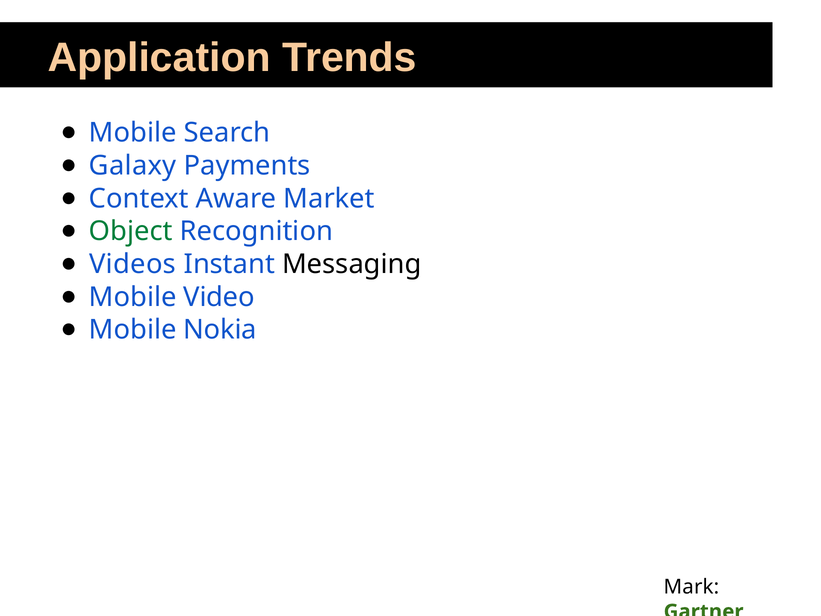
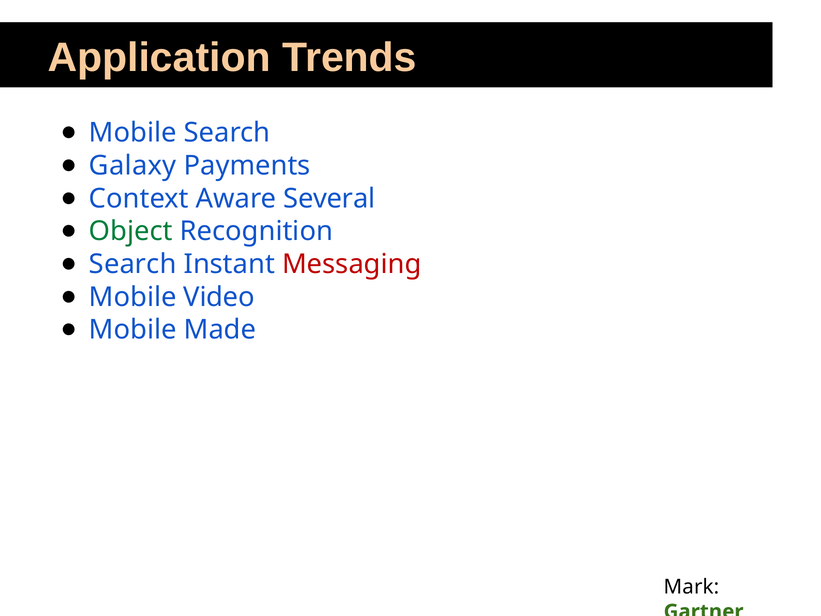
Market: Market -> Several (329, 198)
Videos: Videos -> Search (133, 264)
Messaging colour: black -> red (352, 264)
Nokia: Nokia -> Made (220, 330)
